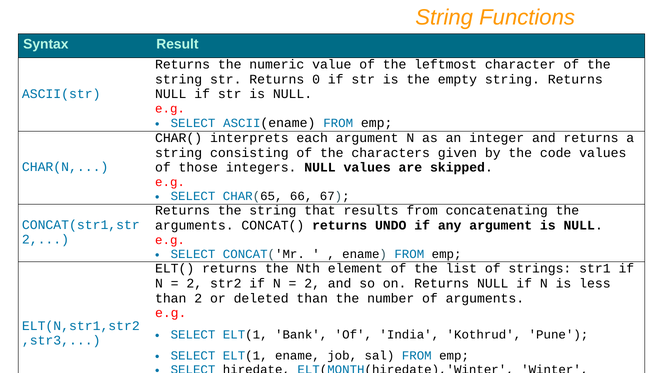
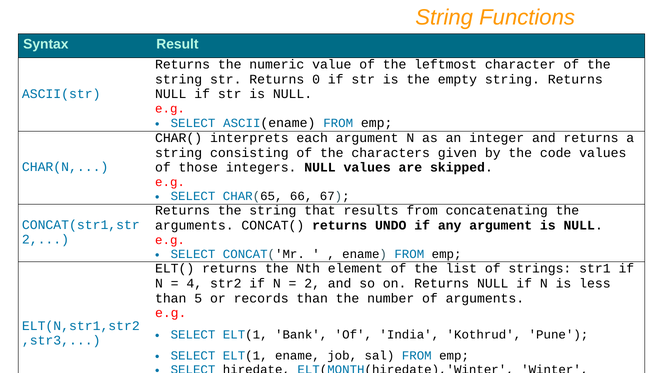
2: 2 -> 4 (194, 283)
than 2: 2 -> 5 (198, 298)
deleted: deleted -> records (261, 298)
